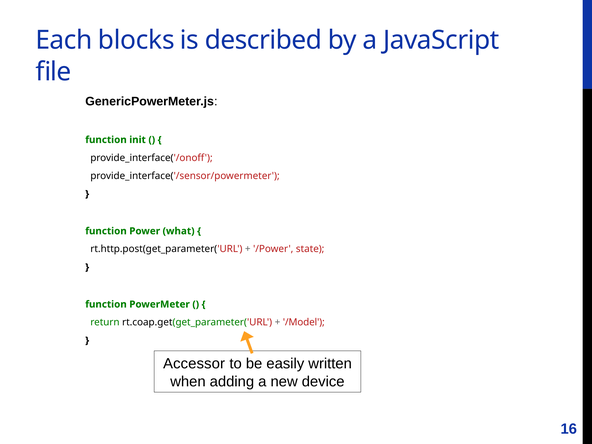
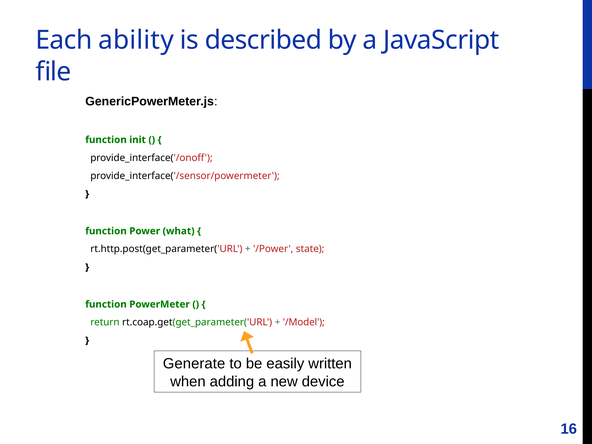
blocks: blocks -> ability (136, 40)
Accessor: Accessor -> Generate (194, 364)
